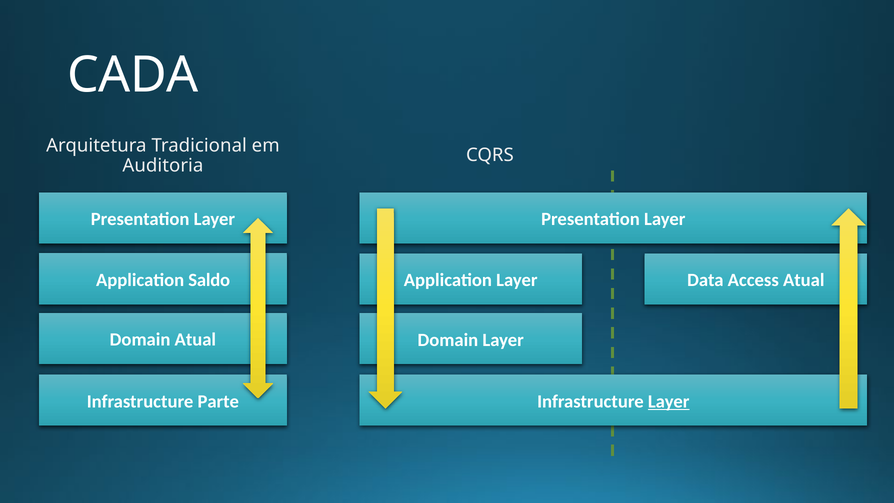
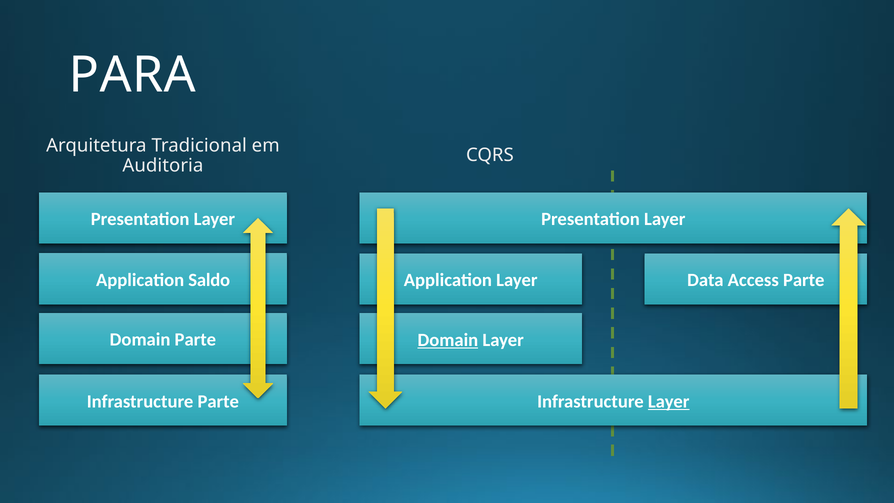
CADA: CADA -> PARA (132, 75)
Access Atual: Atual -> Parte (804, 280)
Domain Atual: Atual -> Parte (195, 340)
Domain underline: none -> present (448, 340)
